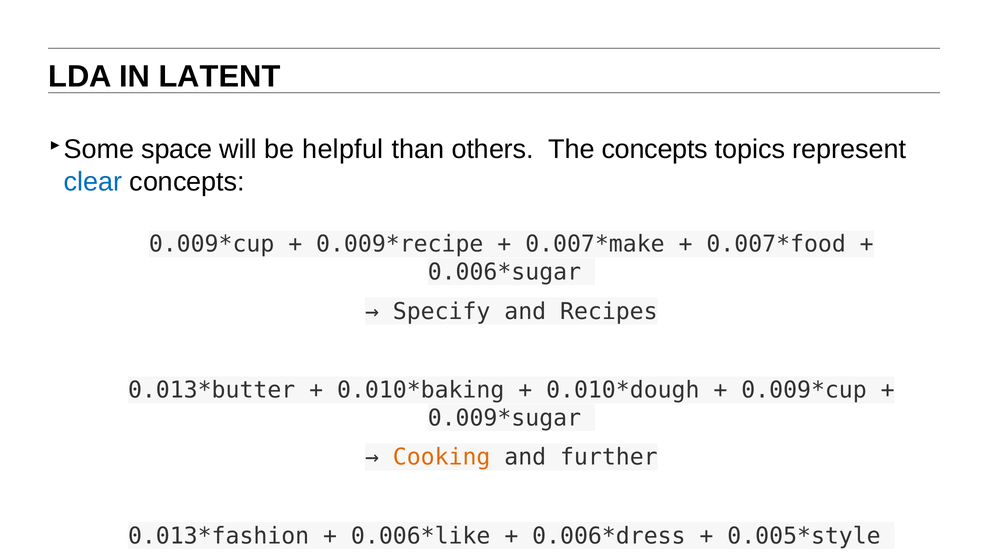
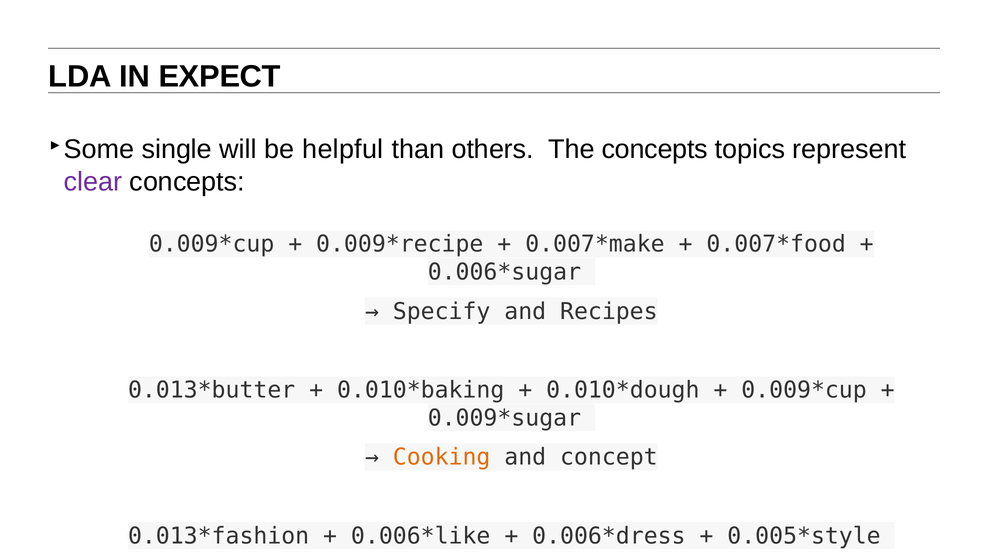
LATENT: LATENT -> EXPECT (220, 77)
space: space -> single (177, 149)
clear colour: blue -> purple (93, 182)
further: further -> concept (609, 457)
